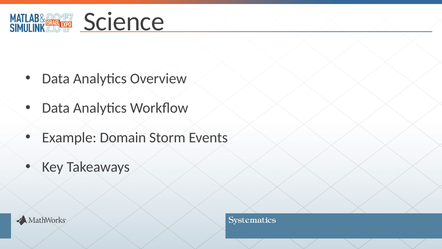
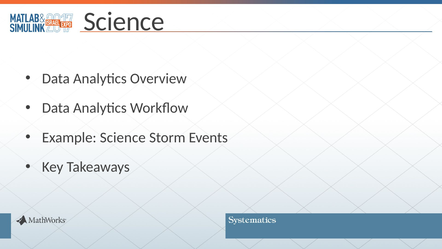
Example Domain: Domain -> Science (123, 137)
